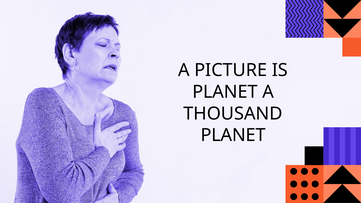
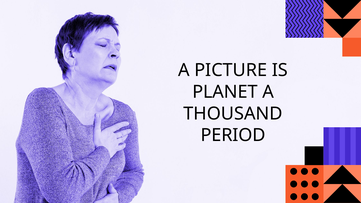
PLANET: PLANET -> PERIOD (233, 135)
